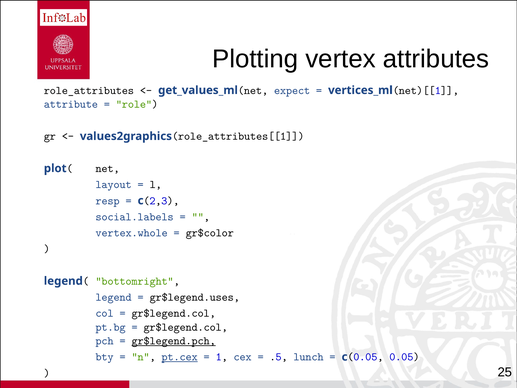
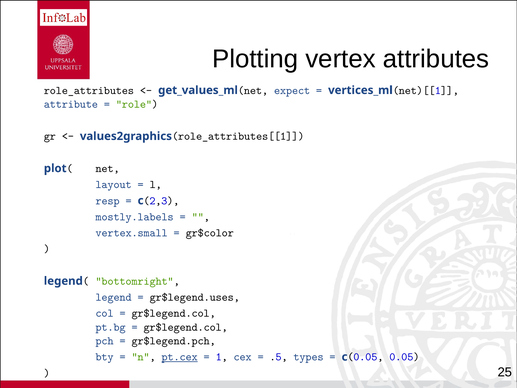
social.labels: social.labels -> mostly.labels (135, 217)
vertex.whole: vertex.whole -> vertex.small (132, 233)
gr$legend.pch underline: present -> none (174, 341)
lunch: lunch -> types (309, 357)
